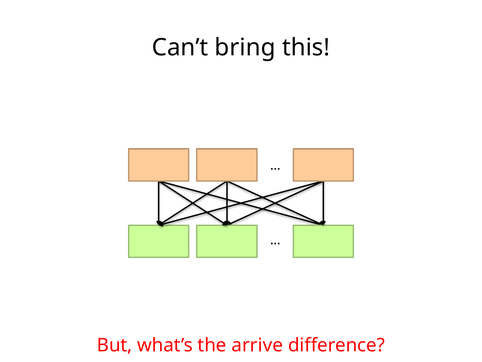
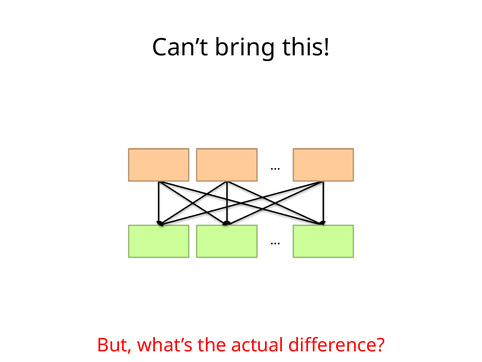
arrive: arrive -> actual (257, 345)
